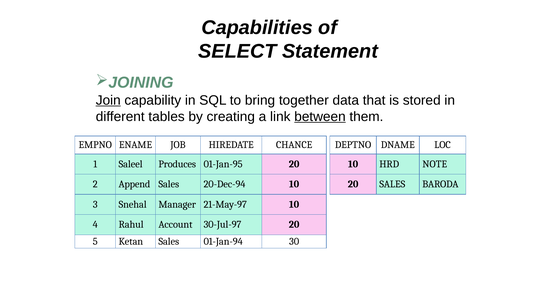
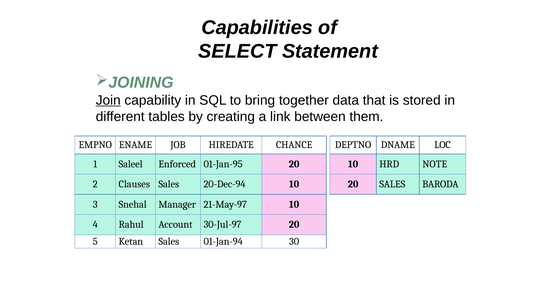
between underline: present -> none (320, 117)
Produces: Produces -> Enforced (177, 164)
Append: Append -> Clauses (134, 184)
